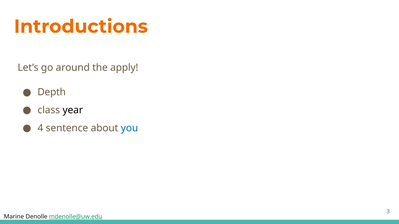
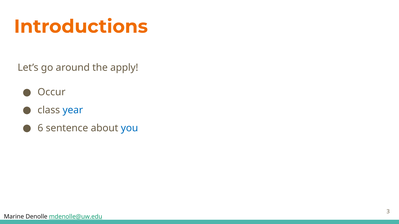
Depth: Depth -> Occur (52, 92)
year colour: black -> blue (73, 110)
4: 4 -> 6 (40, 128)
